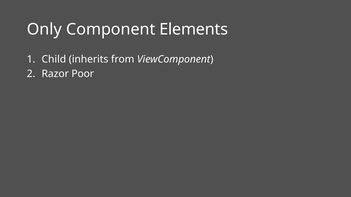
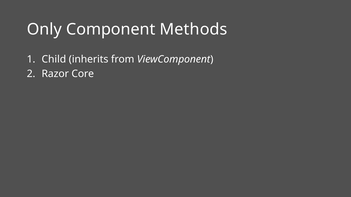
Elements: Elements -> Methods (194, 29)
Poor: Poor -> Core (83, 74)
